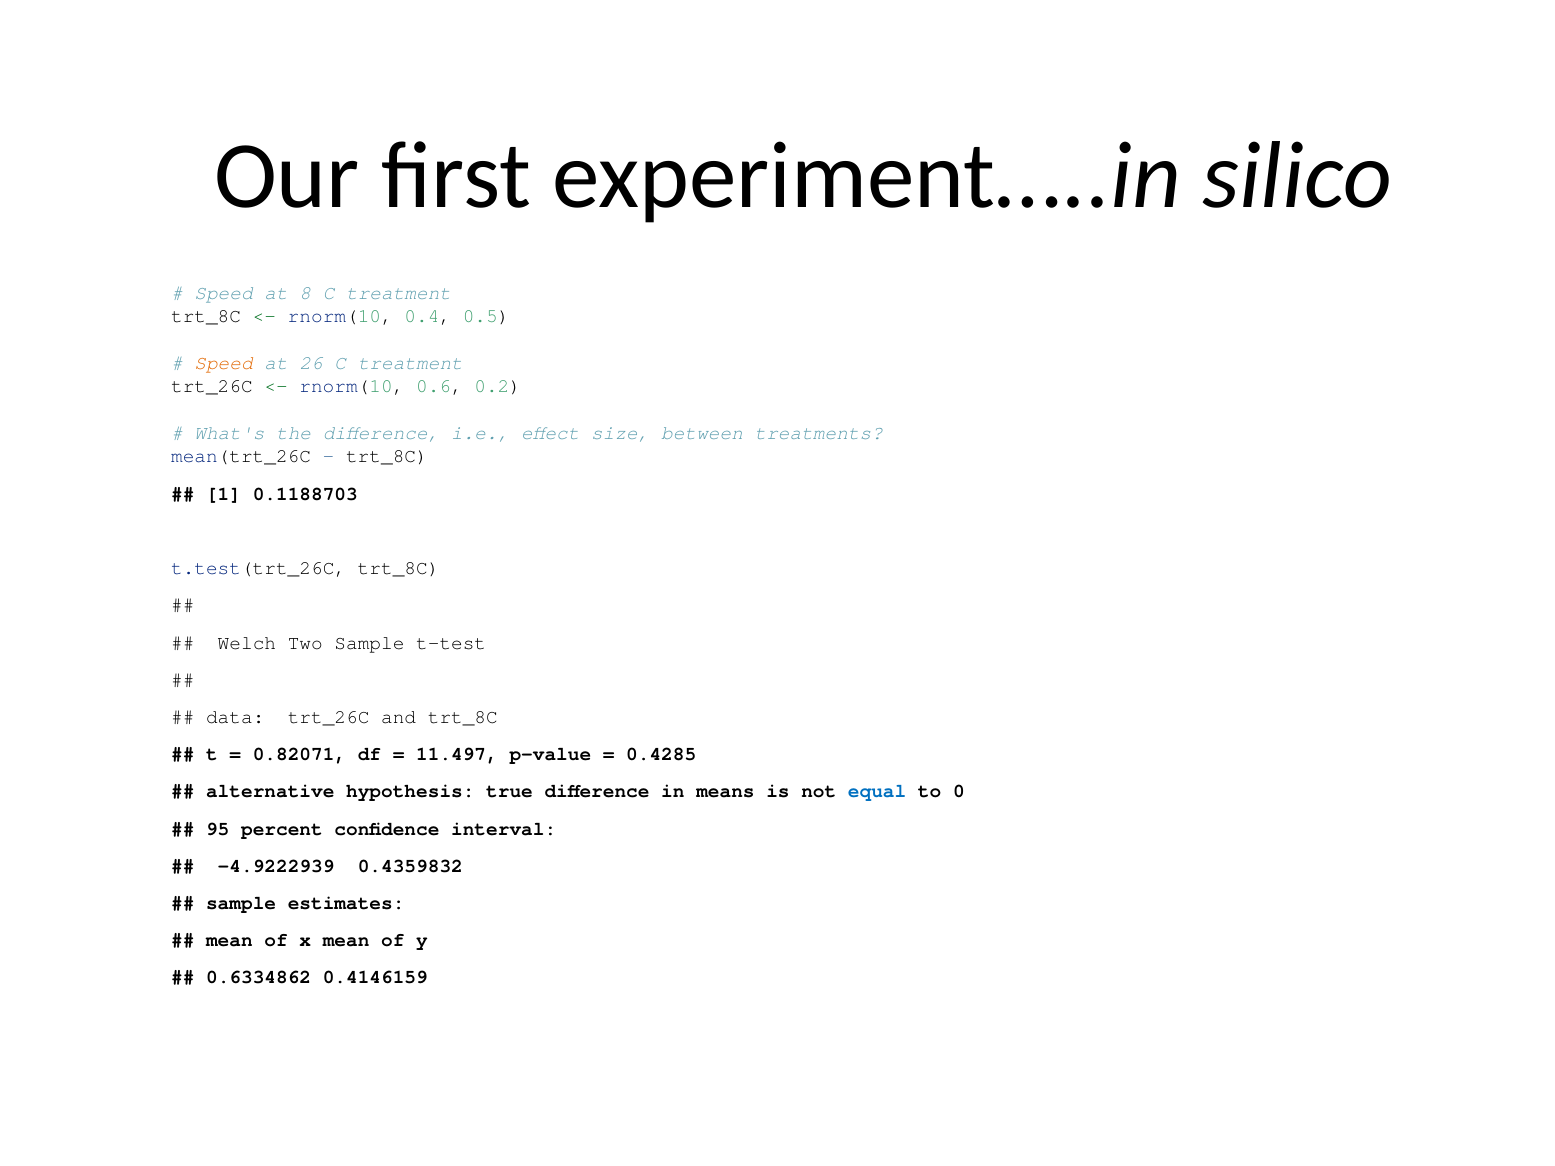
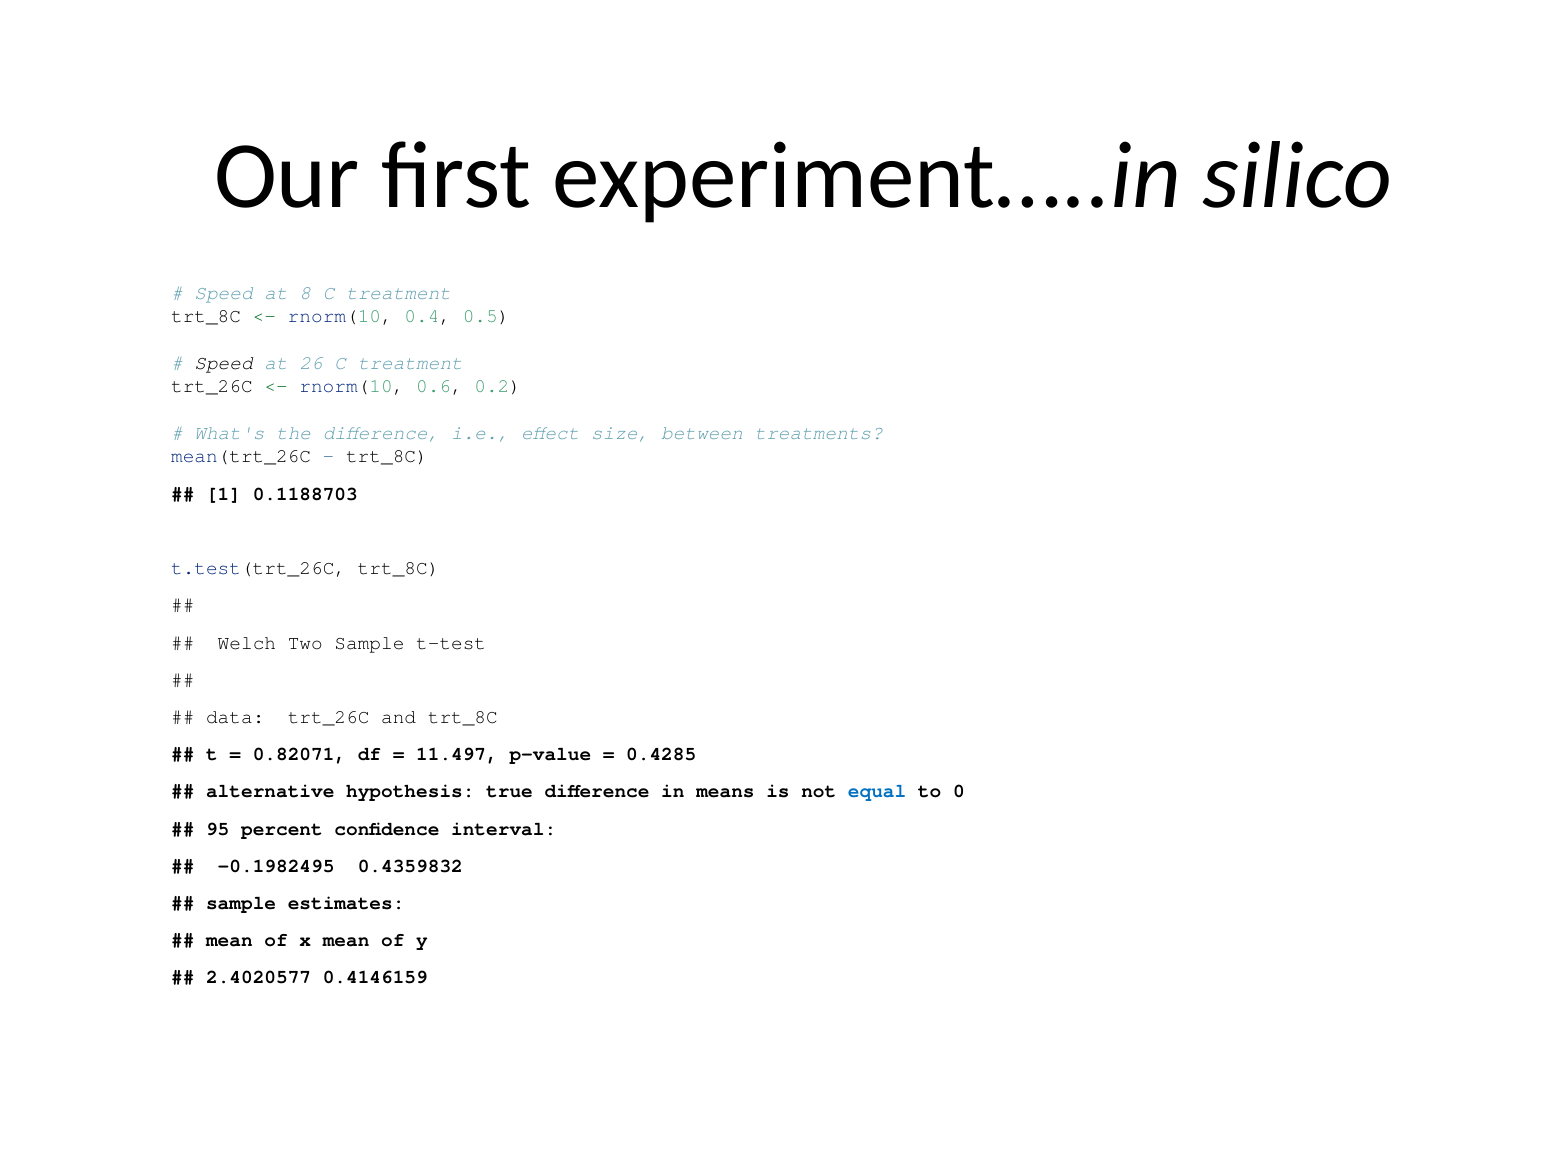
Speed colour: orange -> black (224, 363)
-4.9222939: -4.9222939 -> -0.1982495 (276, 866)
0.6334862: 0.6334862 -> 2.4020577 (259, 978)
